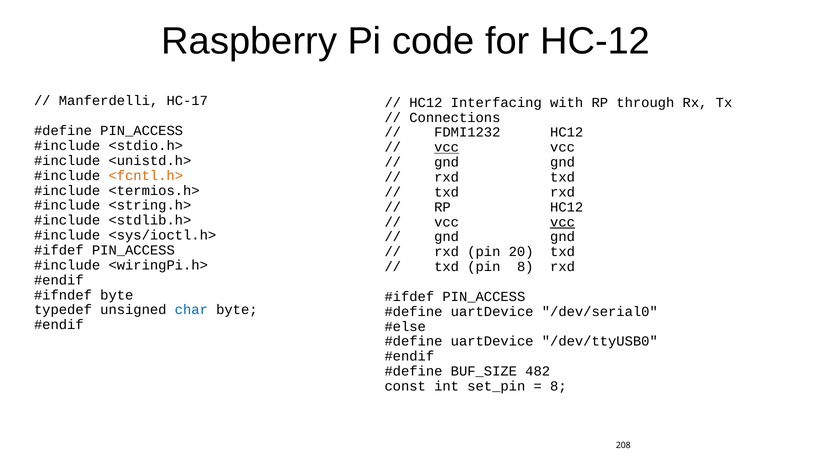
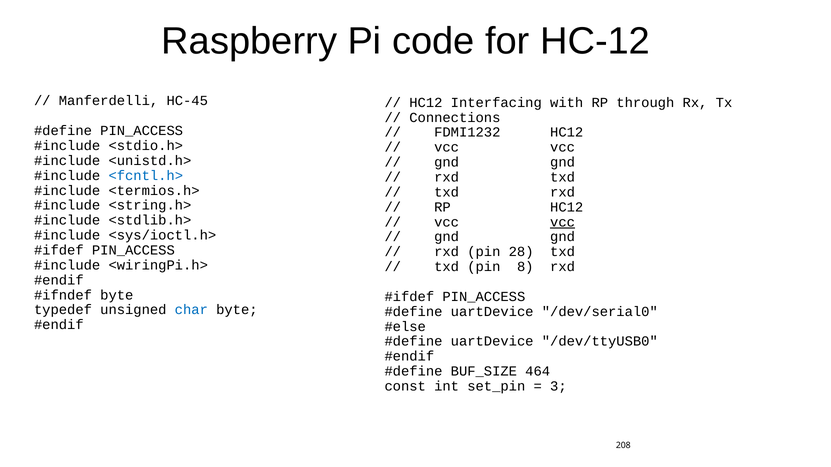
HC-17: HC-17 -> HC-45 (187, 101)
vcc underline: present -> none (447, 147)
<fcntl.h> colour: orange -> blue (146, 176)
20: 20 -> 28 (521, 252)
482: 482 -> 464 (538, 372)
8: 8 -> 3 (558, 387)
